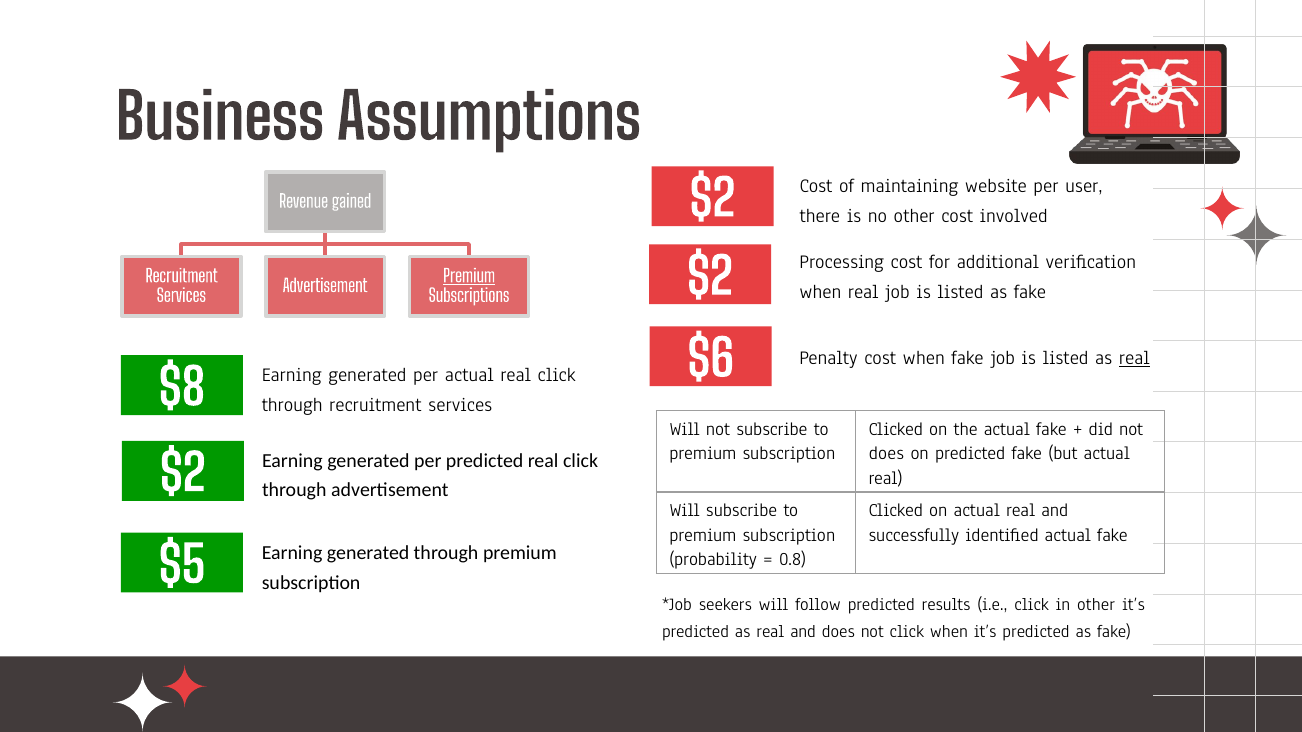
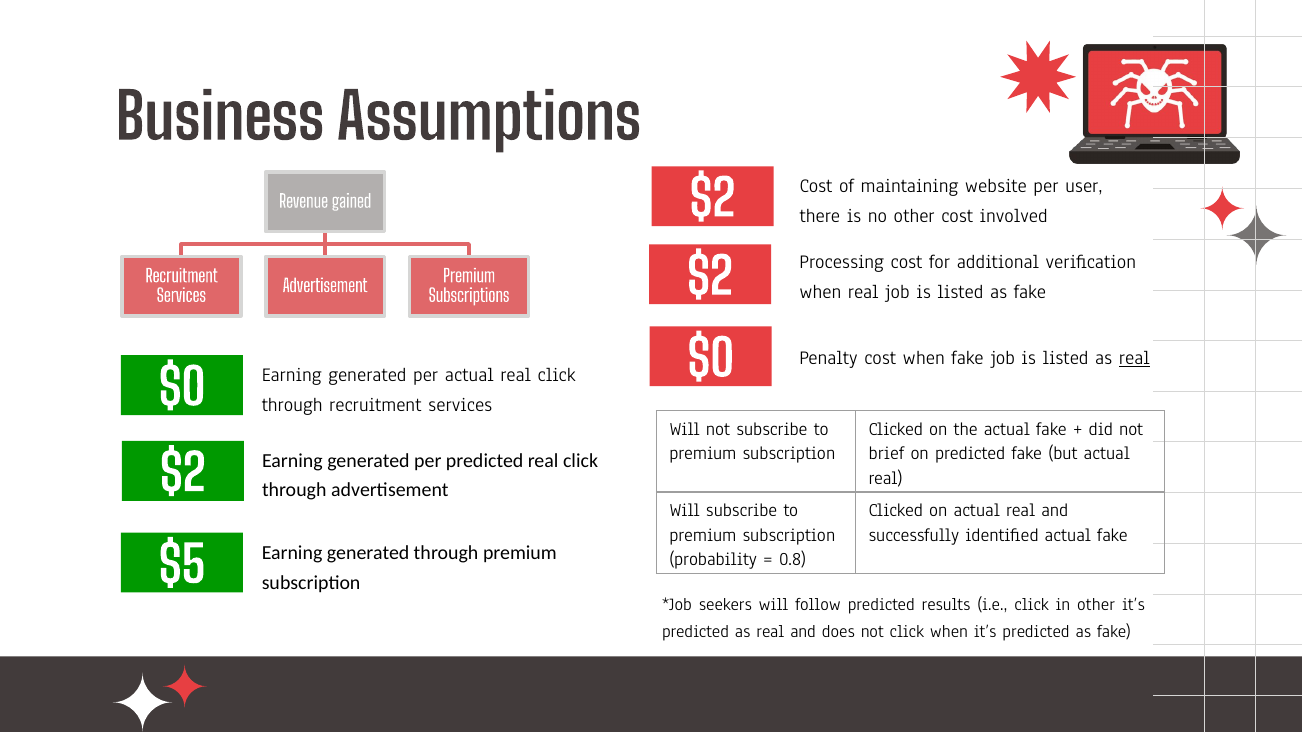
Premium underline: present -> none (469, 276)
$6: $6 -> $0 (711, 360)
$8: $8 -> $0 (182, 389)
does: does -> brief (886, 454)
